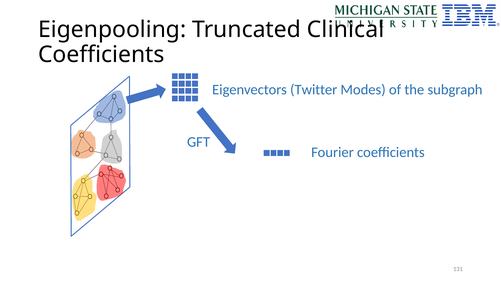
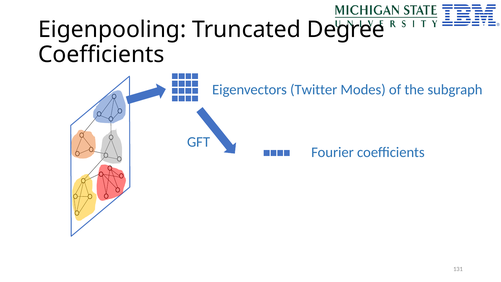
Clinical: Clinical -> Degree (346, 30)
